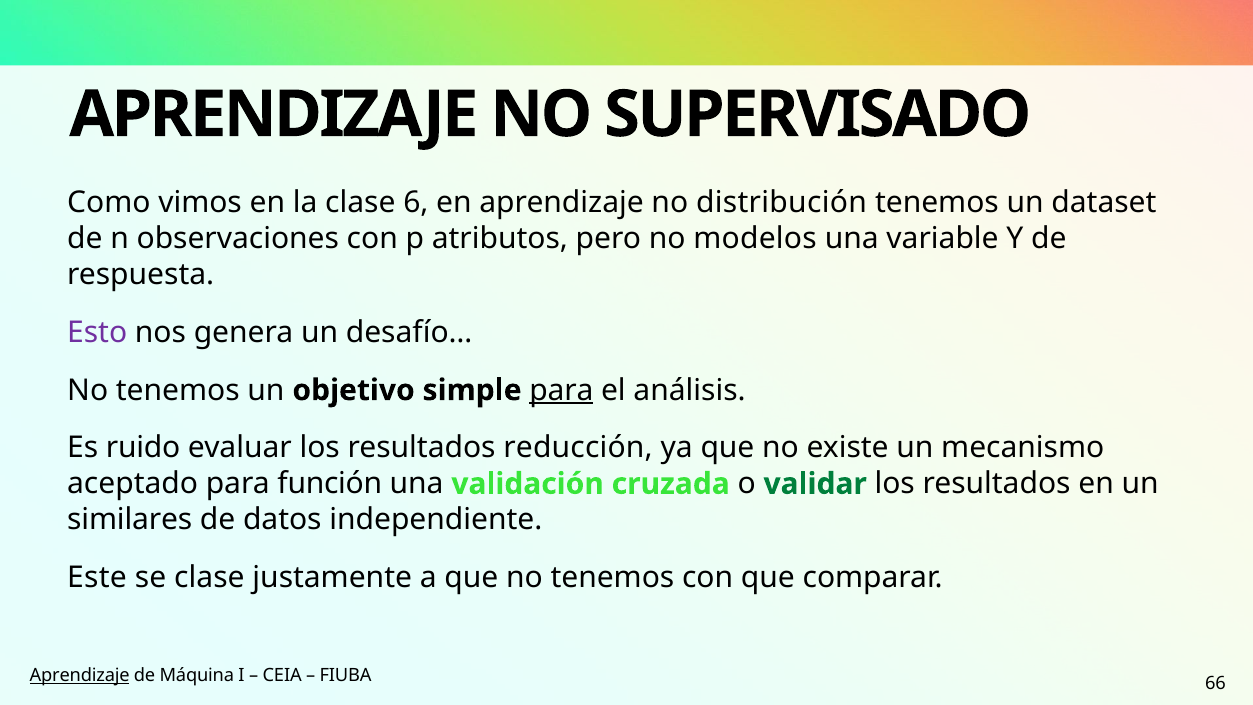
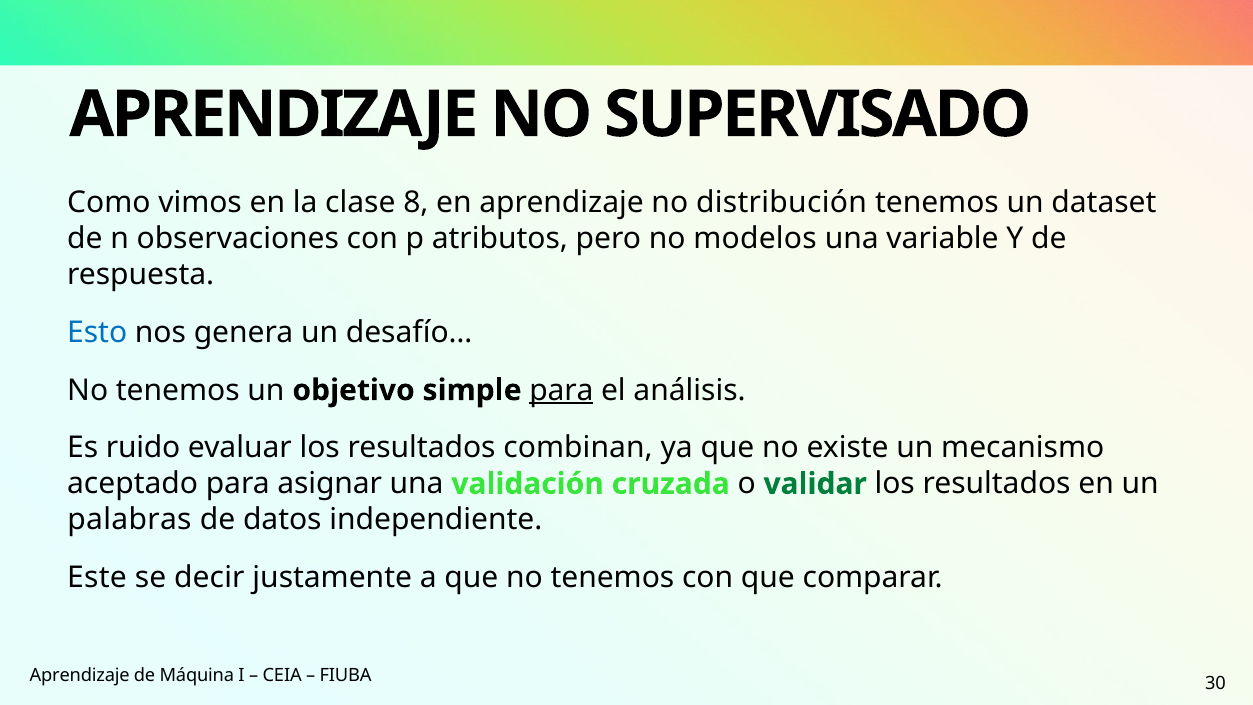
6: 6 -> 8 (416, 203)
Esto colour: purple -> blue (97, 333)
reducción: reducción -> combinan (578, 448)
función: función -> asignar (330, 484)
similares: similares -> palabras (129, 520)
se clase: clase -> decir (209, 577)
Aprendizaje underline: present -> none (80, 675)
66: 66 -> 30 (1216, 683)
